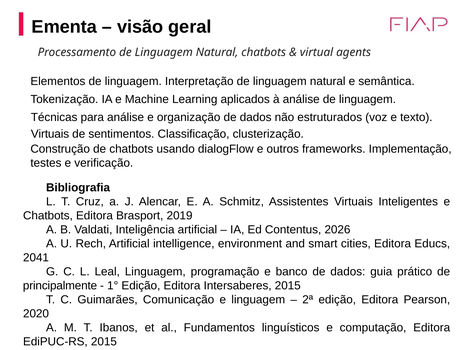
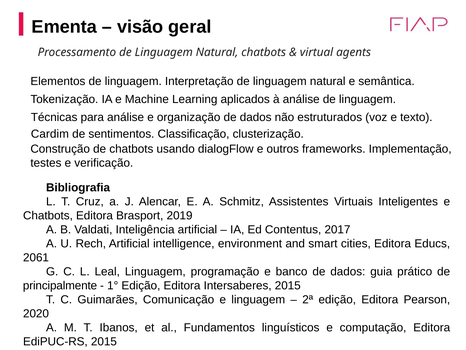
Virtuais: Virtuais -> Cardim (50, 134)
2026: 2026 -> 2017 (337, 229)
2041: 2041 -> 2061 (36, 257)
